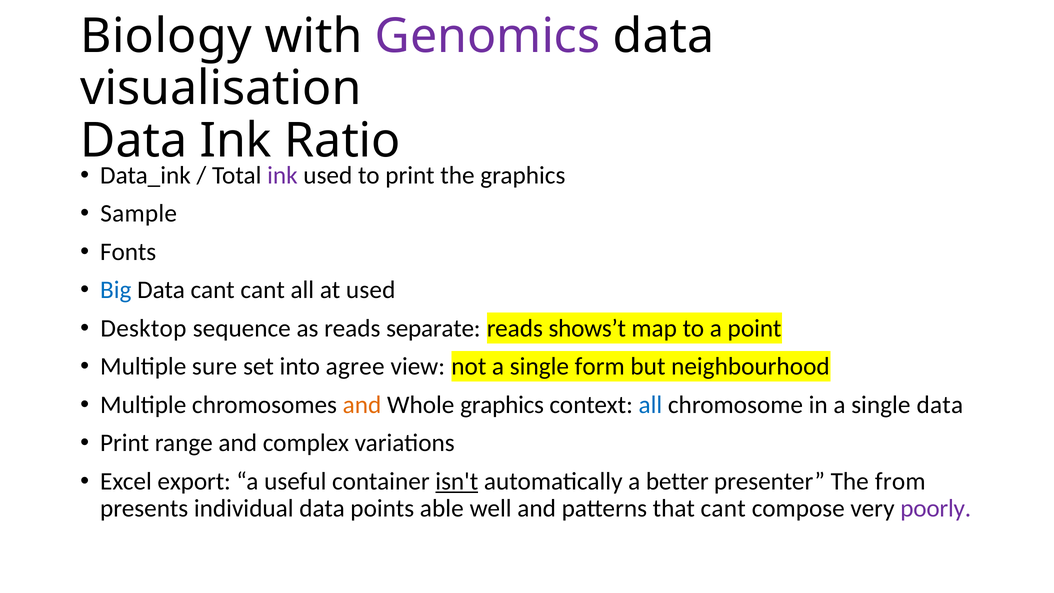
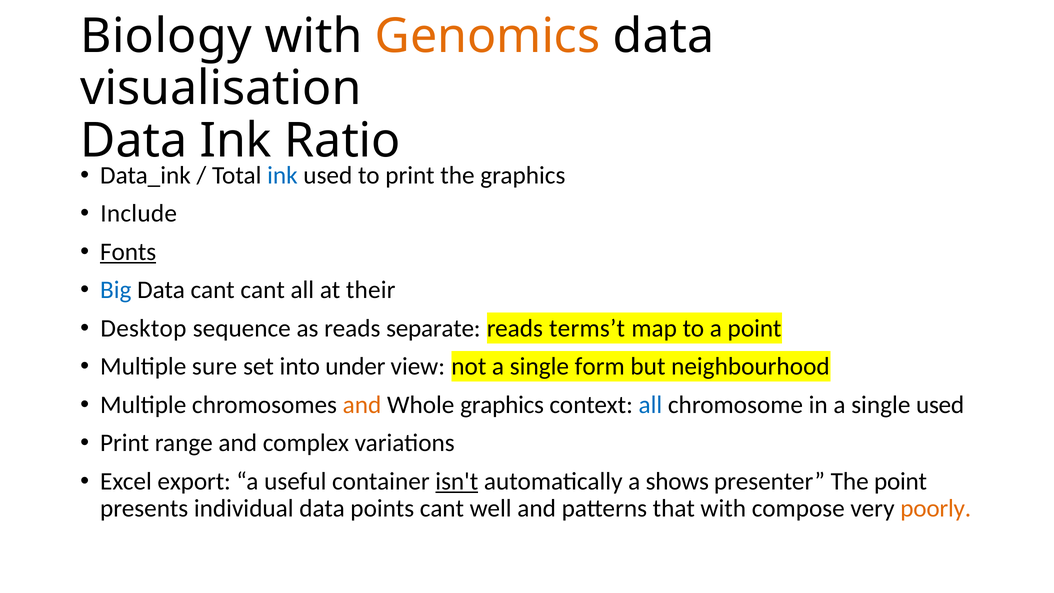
Genomics colour: purple -> orange (488, 36)
ink colour: purple -> blue (282, 175)
Sample: Sample -> Include (139, 214)
Fonts underline: none -> present (128, 252)
at used: used -> their (371, 290)
shows’t: shows’t -> terms’t (587, 328)
agree: agree -> under (355, 367)
single data: data -> used (940, 405)
better: better -> shows (677, 481)
The from: from -> point (901, 481)
points able: able -> cant (442, 509)
that cant: cant -> with (723, 509)
poorly colour: purple -> orange (936, 509)
